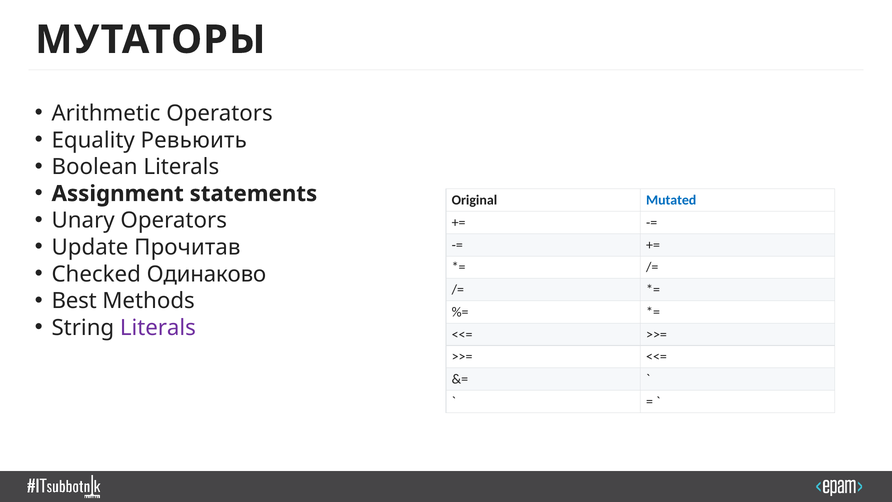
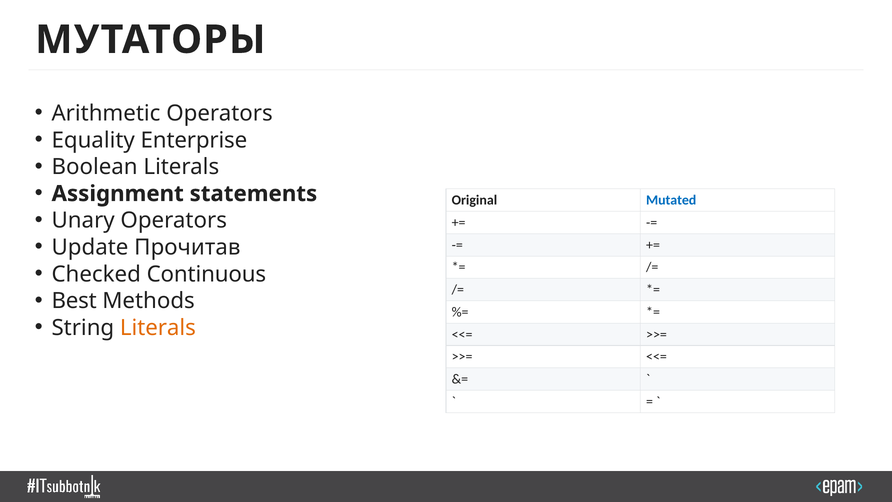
Ревьюить: Ревьюить -> Enterprise (194, 140)
Одинаково: Одинаково -> Continuous (206, 274)
Literals colour: purple -> orange (158, 328)
